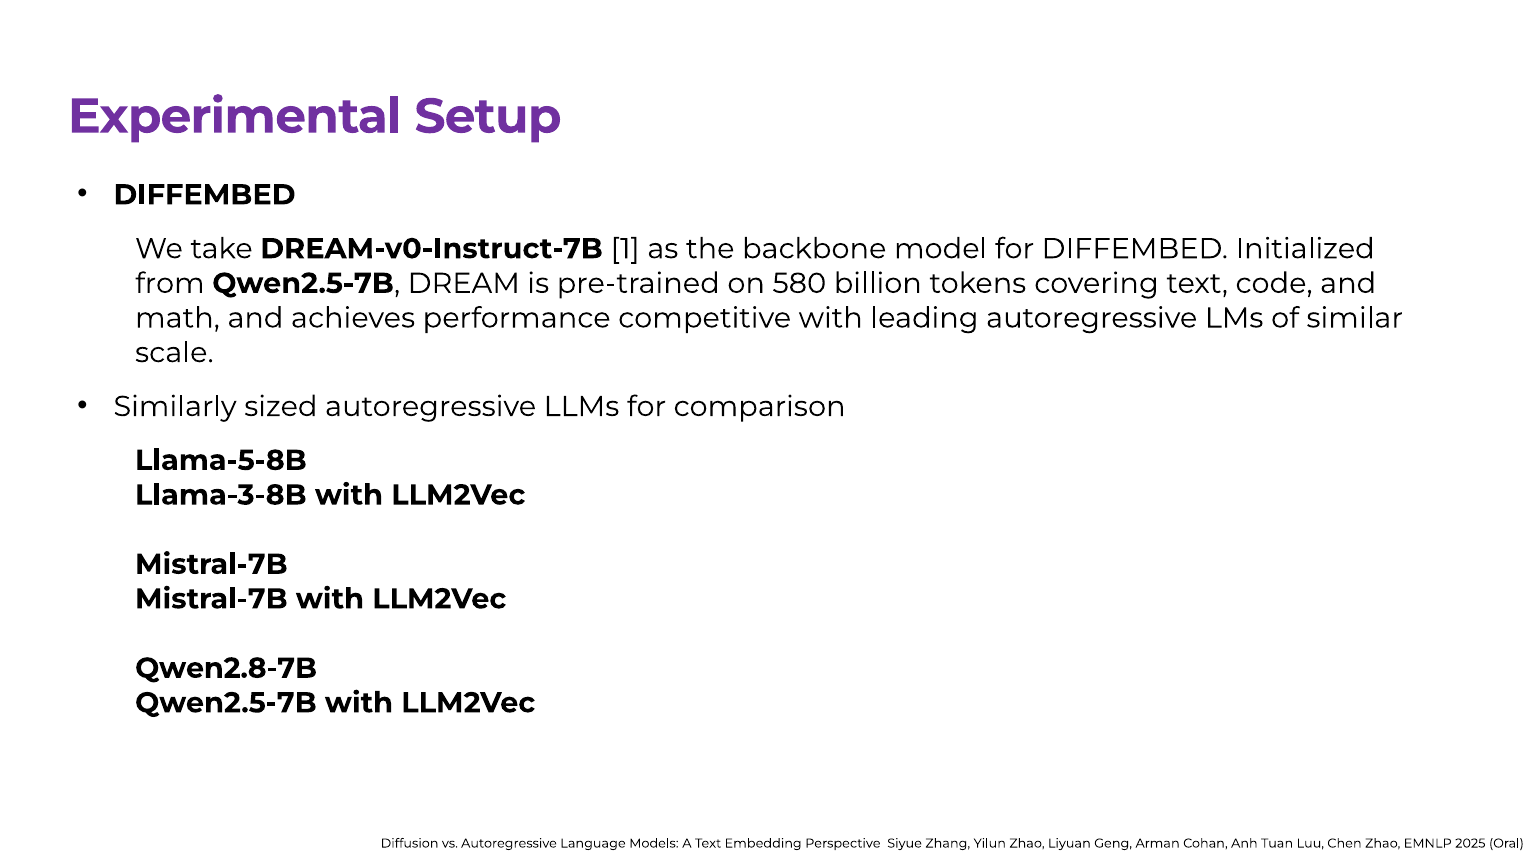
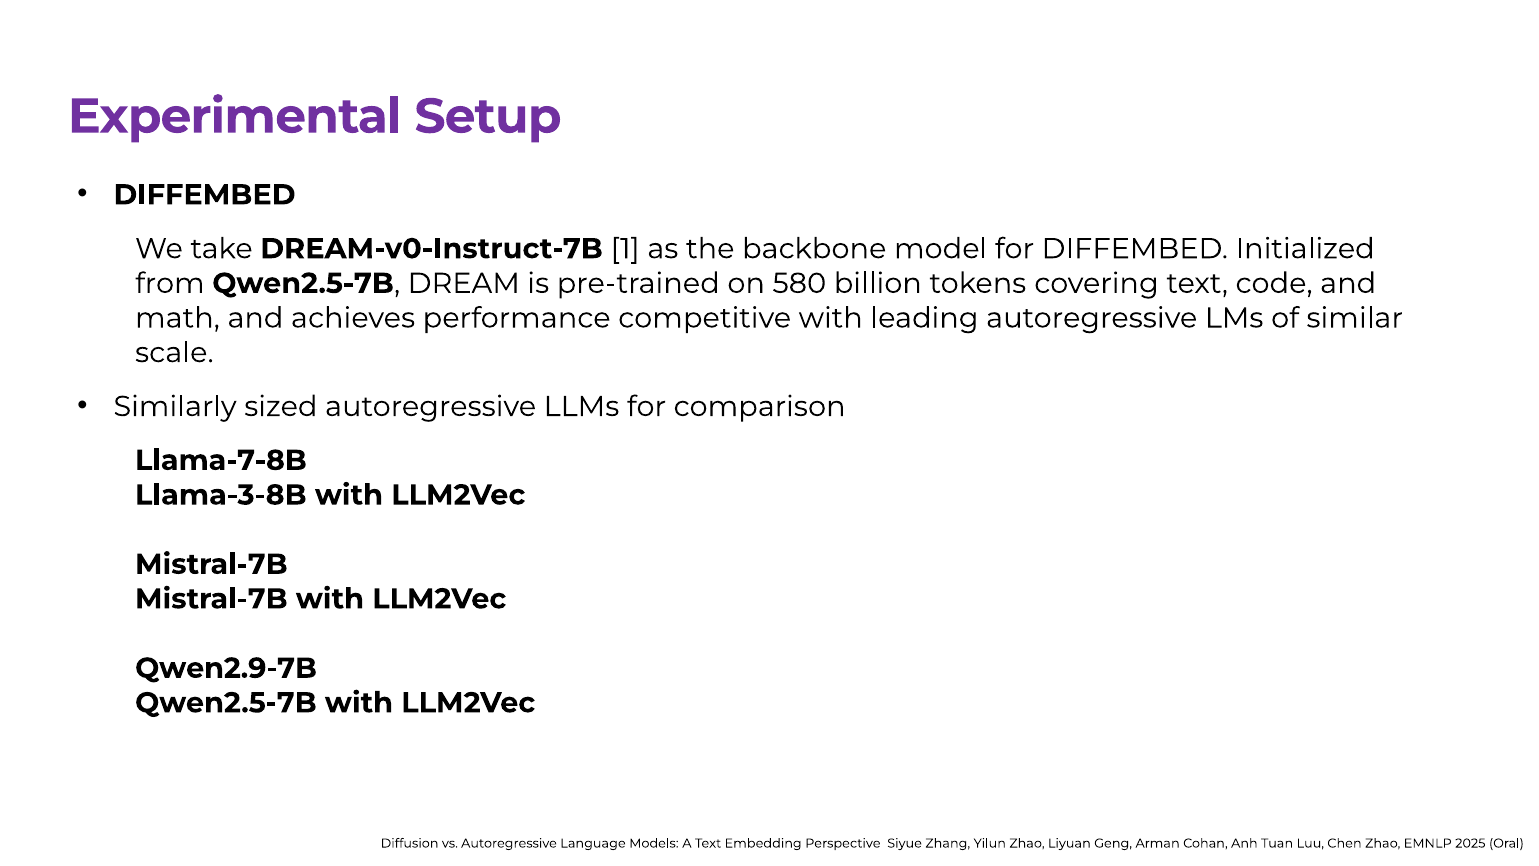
Llama-5-8B: Llama-5-8B -> Llama-7-8B (221, 460)
Qwen2.8-7B: Qwen2.8-7B -> Qwen2.9-7B (226, 668)
